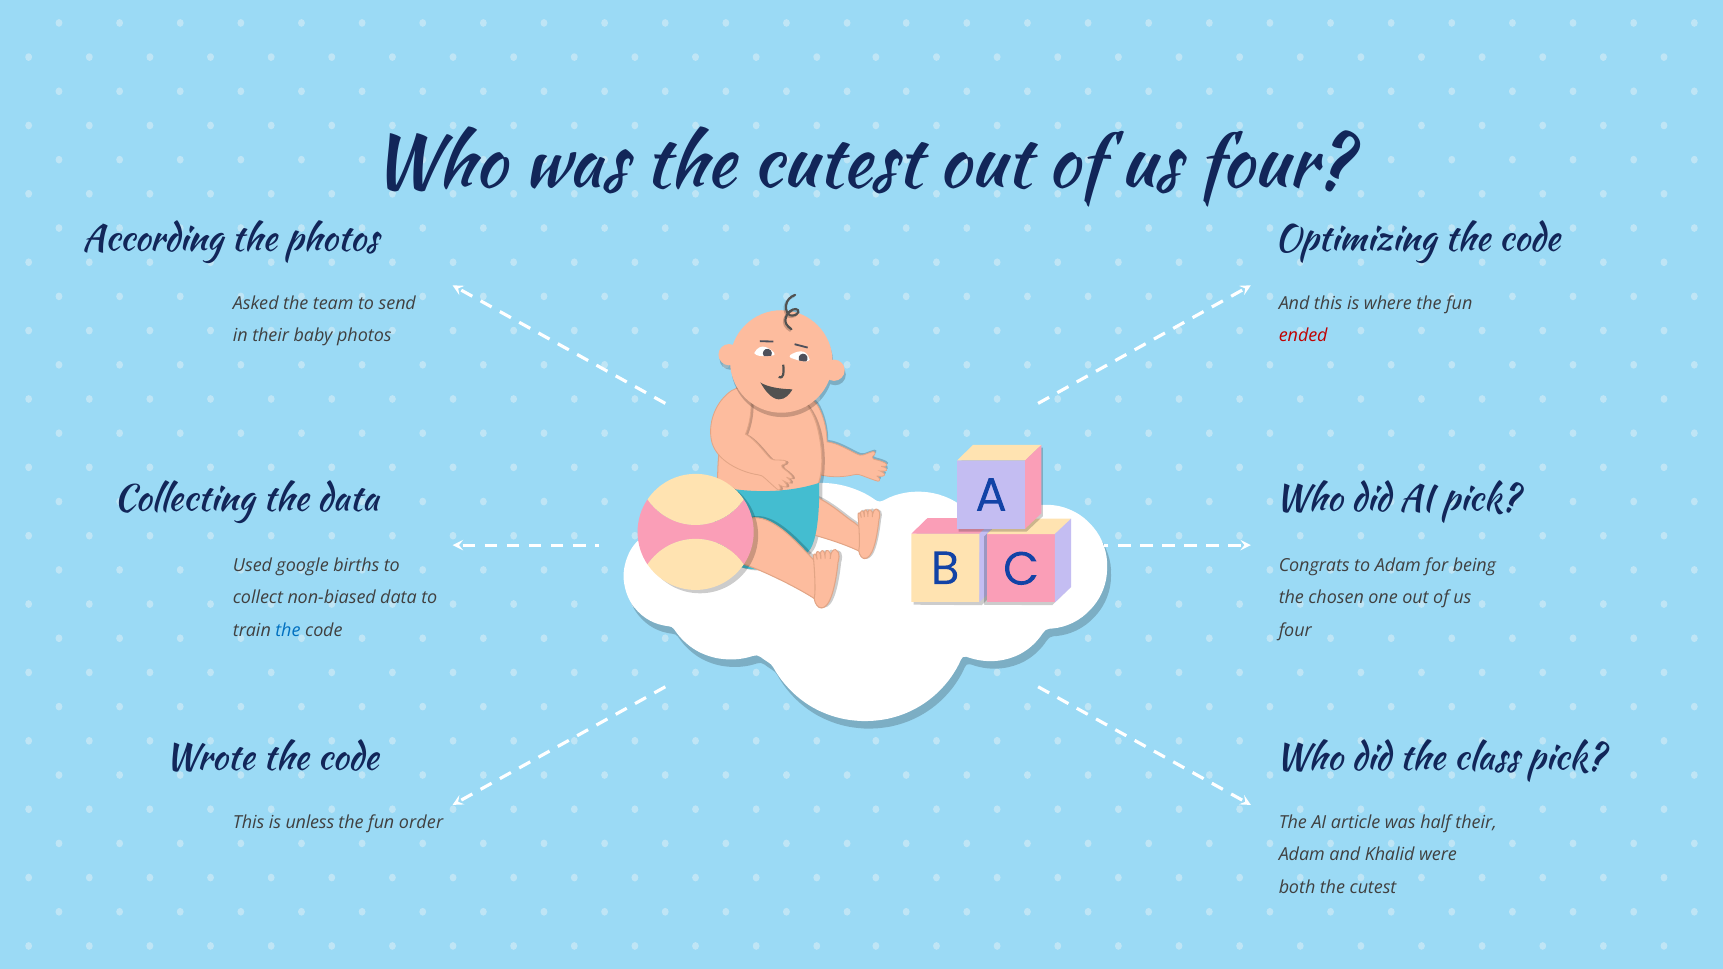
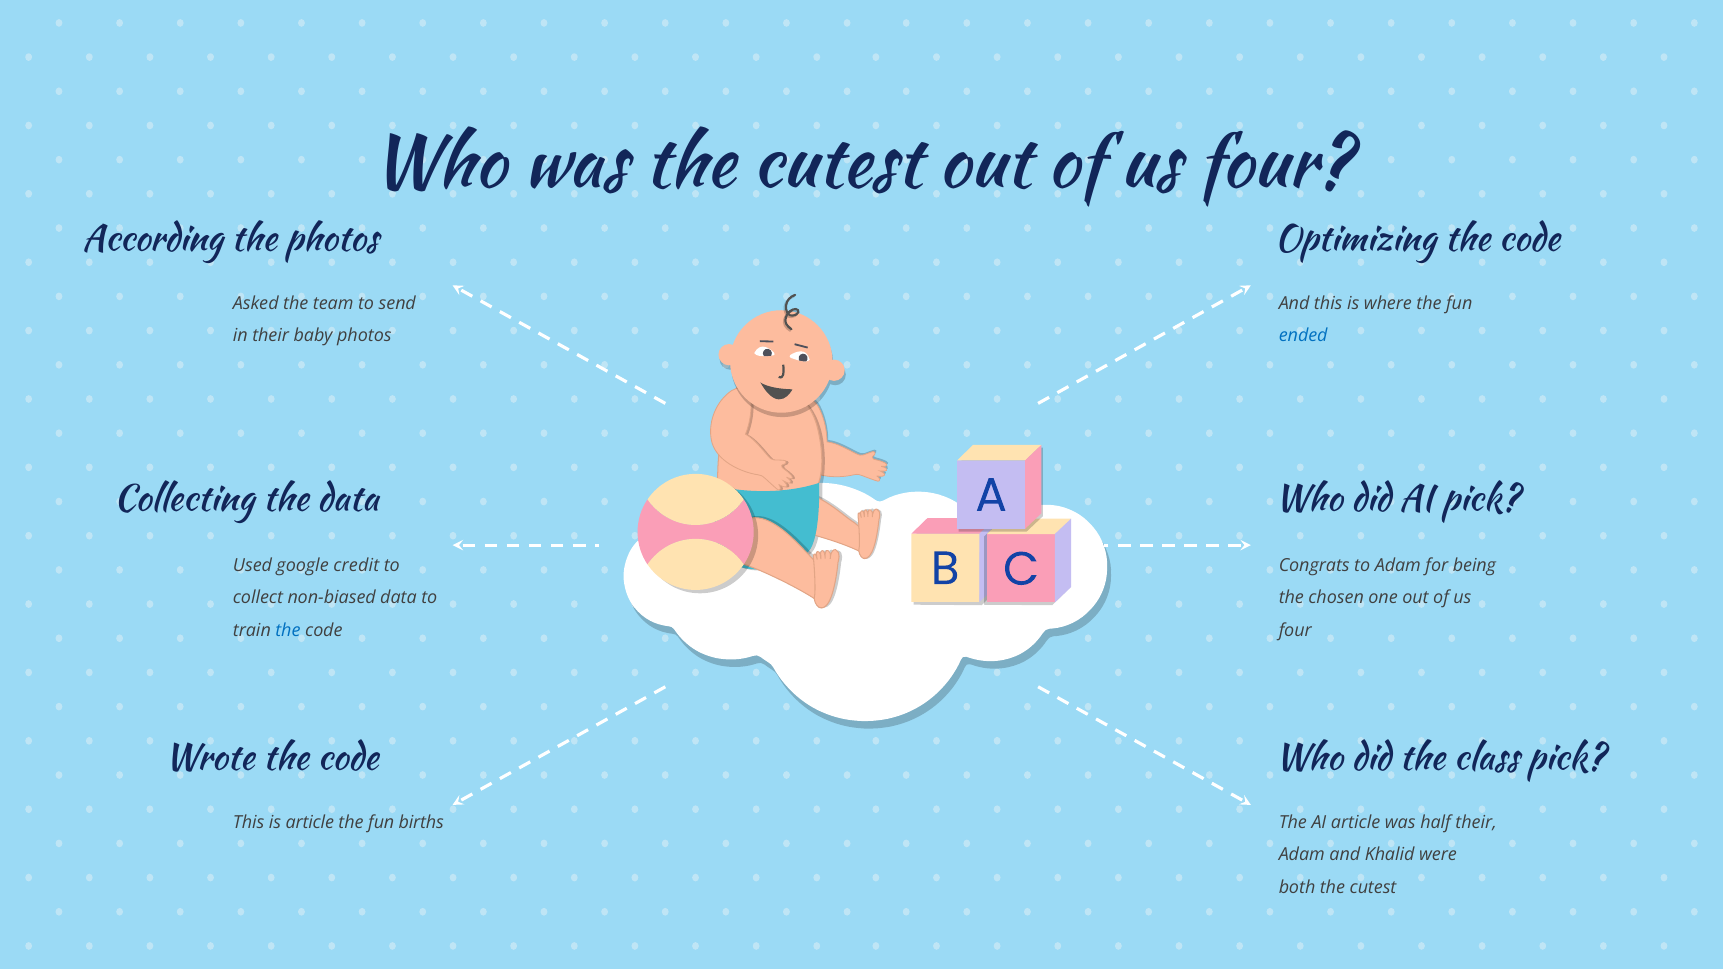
ended colour: red -> blue (1303, 336)
births: births -> credit (356, 566)
is unless: unless -> article (310, 823)
order: order -> births (421, 823)
